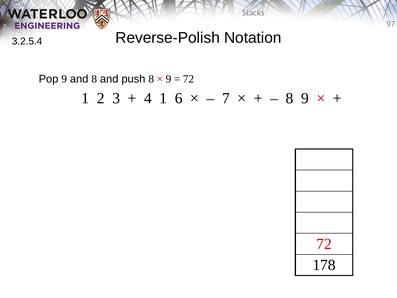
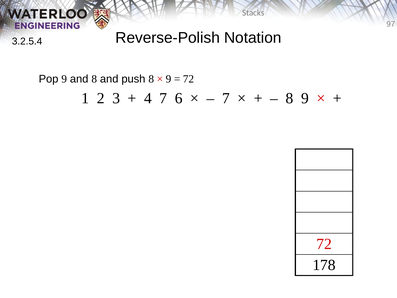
4 1: 1 -> 7 (163, 98)
